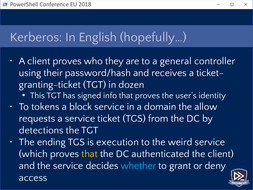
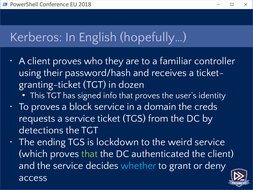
general: general -> familiar (176, 61)
To tokens: tokens -> proves (45, 106)
allow: allow -> creds (206, 106)
execution: execution -> lockdown (118, 142)
that colour: yellow -> light green (90, 154)
